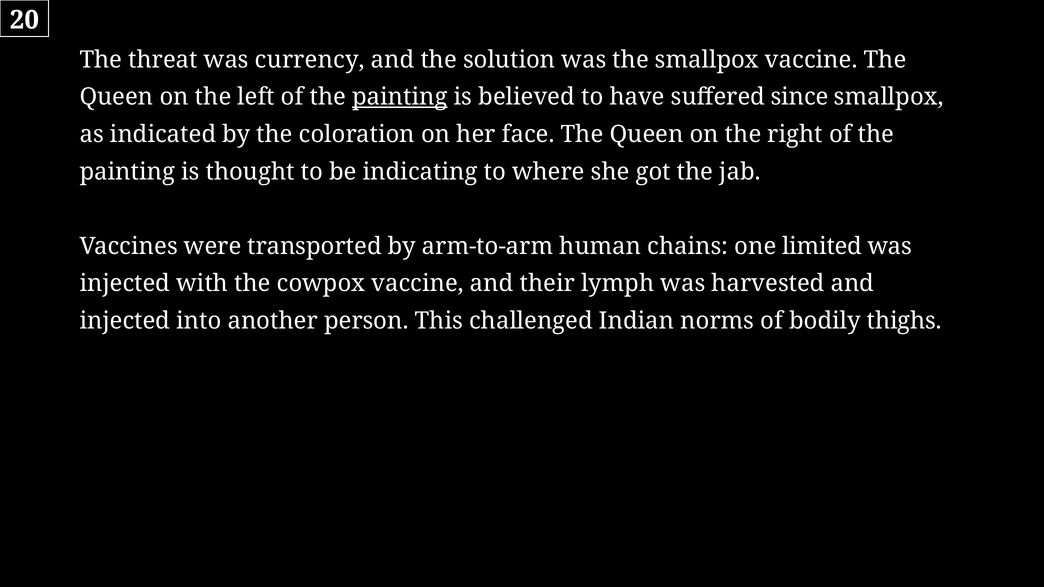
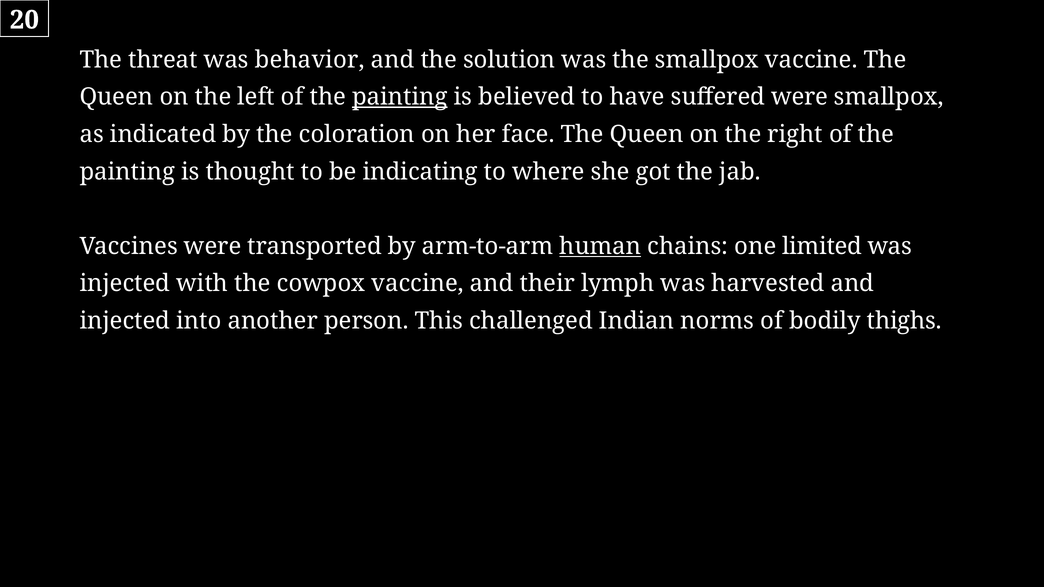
currency: currency -> behavior (310, 60)
suffered since: since -> were (800, 97)
human underline: none -> present (600, 246)
